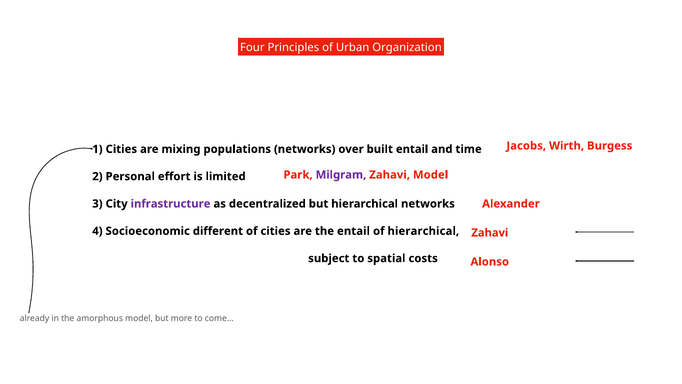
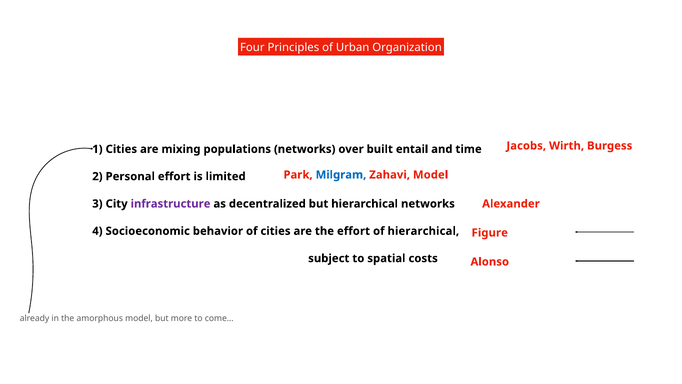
Milgram colour: purple -> blue (341, 175)
different: different -> behavior (218, 231)
the entail: entail -> effort (353, 231)
Zahavi: Zahavi -> Figure (490, 233)
